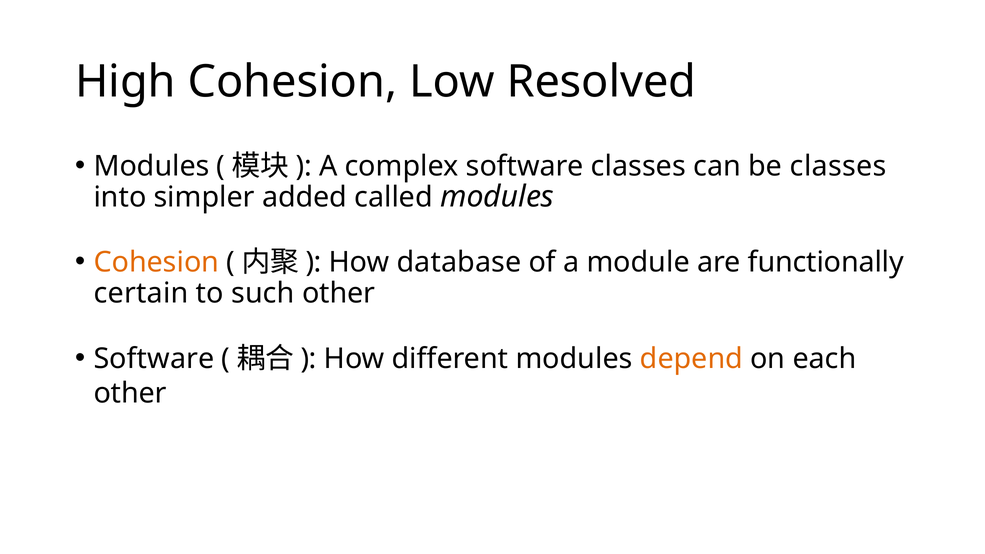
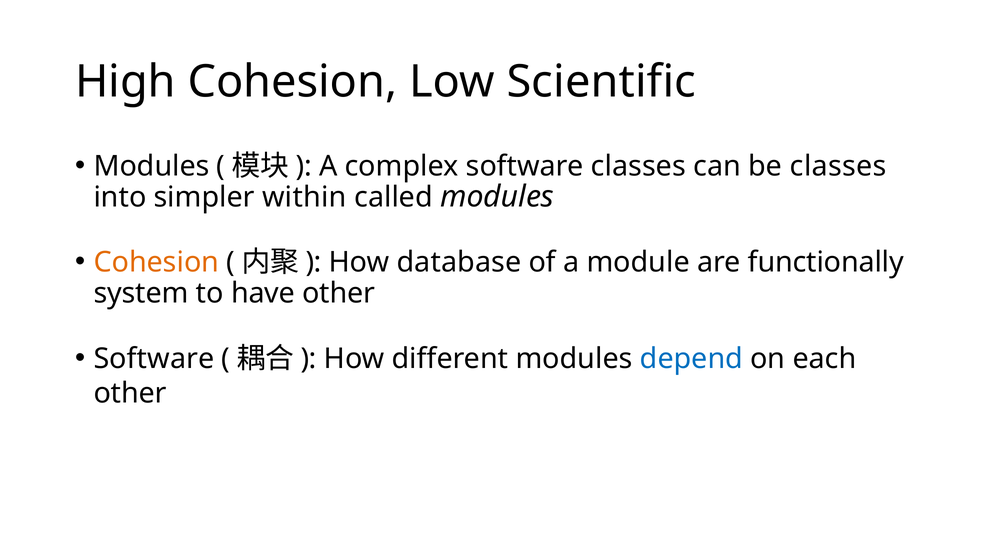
Resolved: Resolved -> Scientific (601, 82)
added: added -> within (304, 197)
certain: certain -> system (141, 293)
such: such -> have (263, 293)
depend colour: orange -> blue (691, 359)
